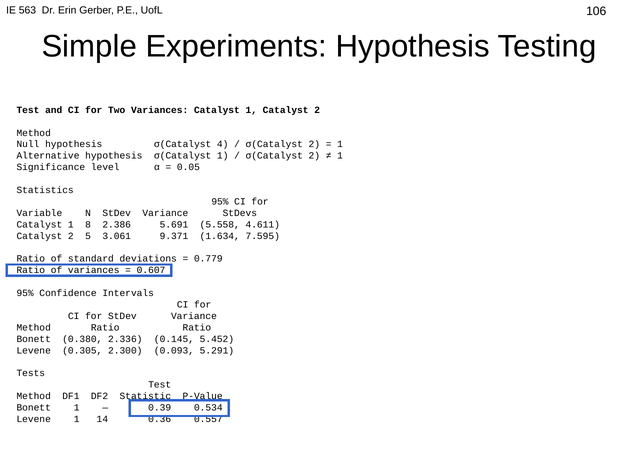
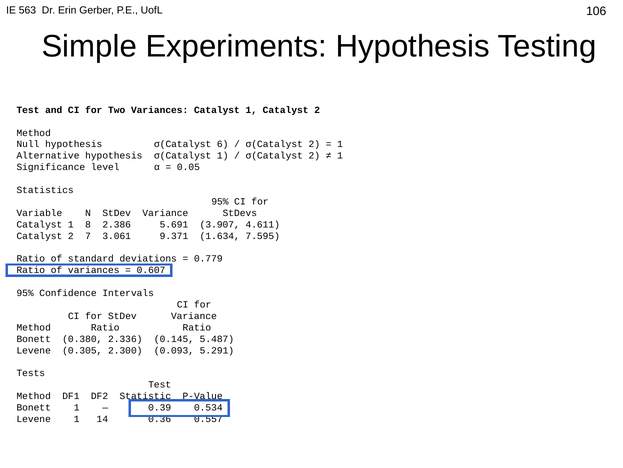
4: 4 -> 6 (223, 144)
5.558: 5.558 -> 3.907 (220, 224)
5: 5 -> 7 (88, 236)
5.452: 5.452 -> 5.487 (217, 338)
